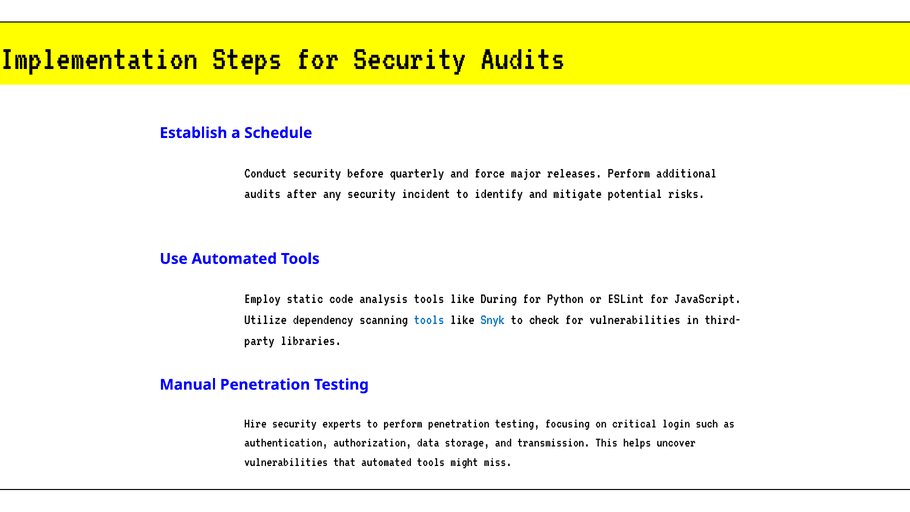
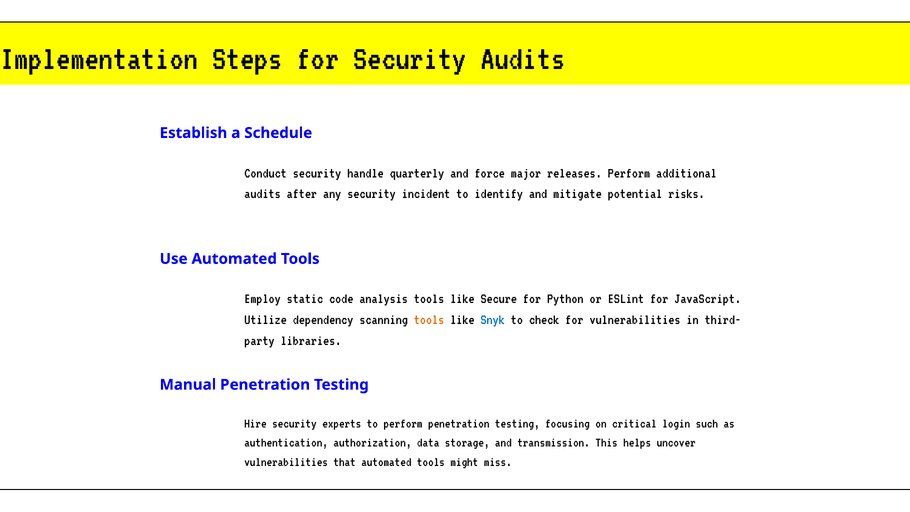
before: before -> handle (365, 173)
During: During -> Secure (499, 298)
tools colour: blue -> orange (429, 319)
